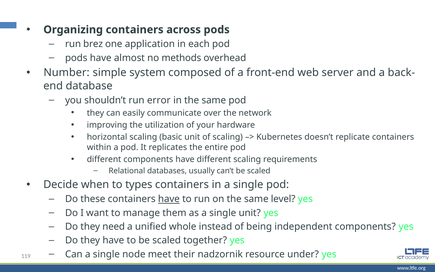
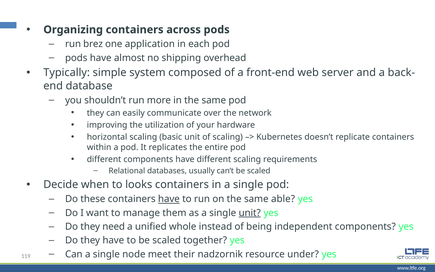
methods: methods -> shipping (181, 58)
Number: Number -> Typically (67, 73)
error: error -> more (159, 100)
types: types -> looks (139, 185)
level: level -> able (283, 199)
unit underline: none -> present (250, 213)
